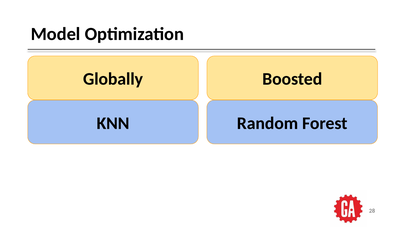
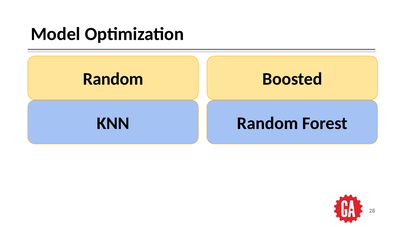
Globally: Globally -> Random (113, 79)
